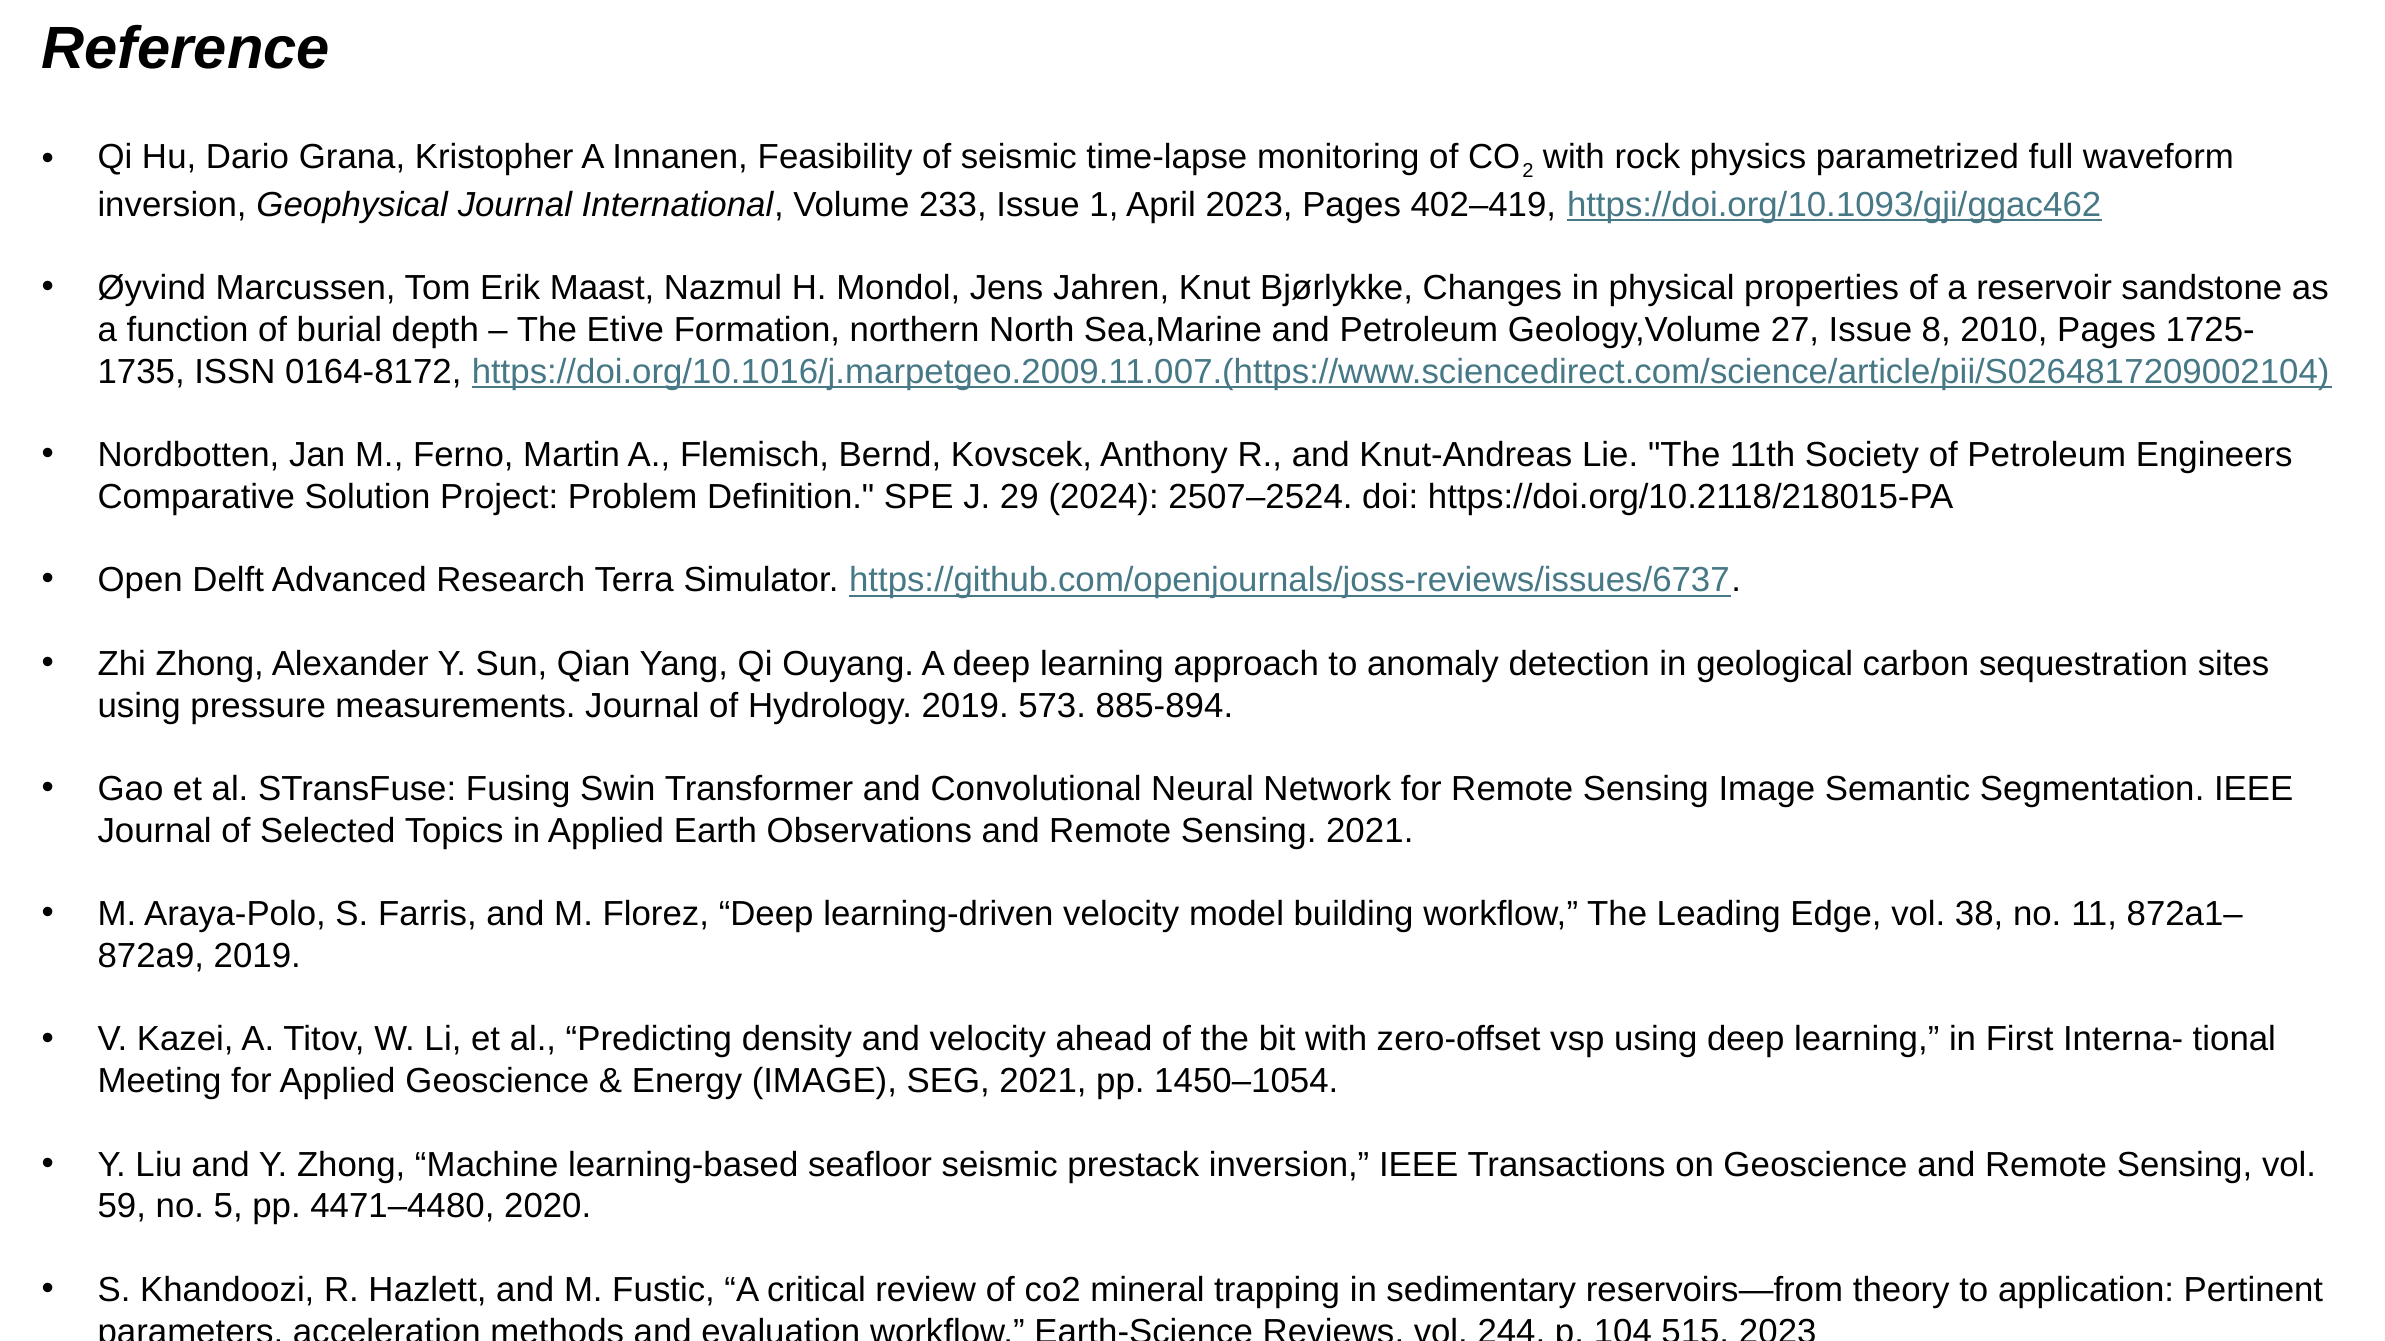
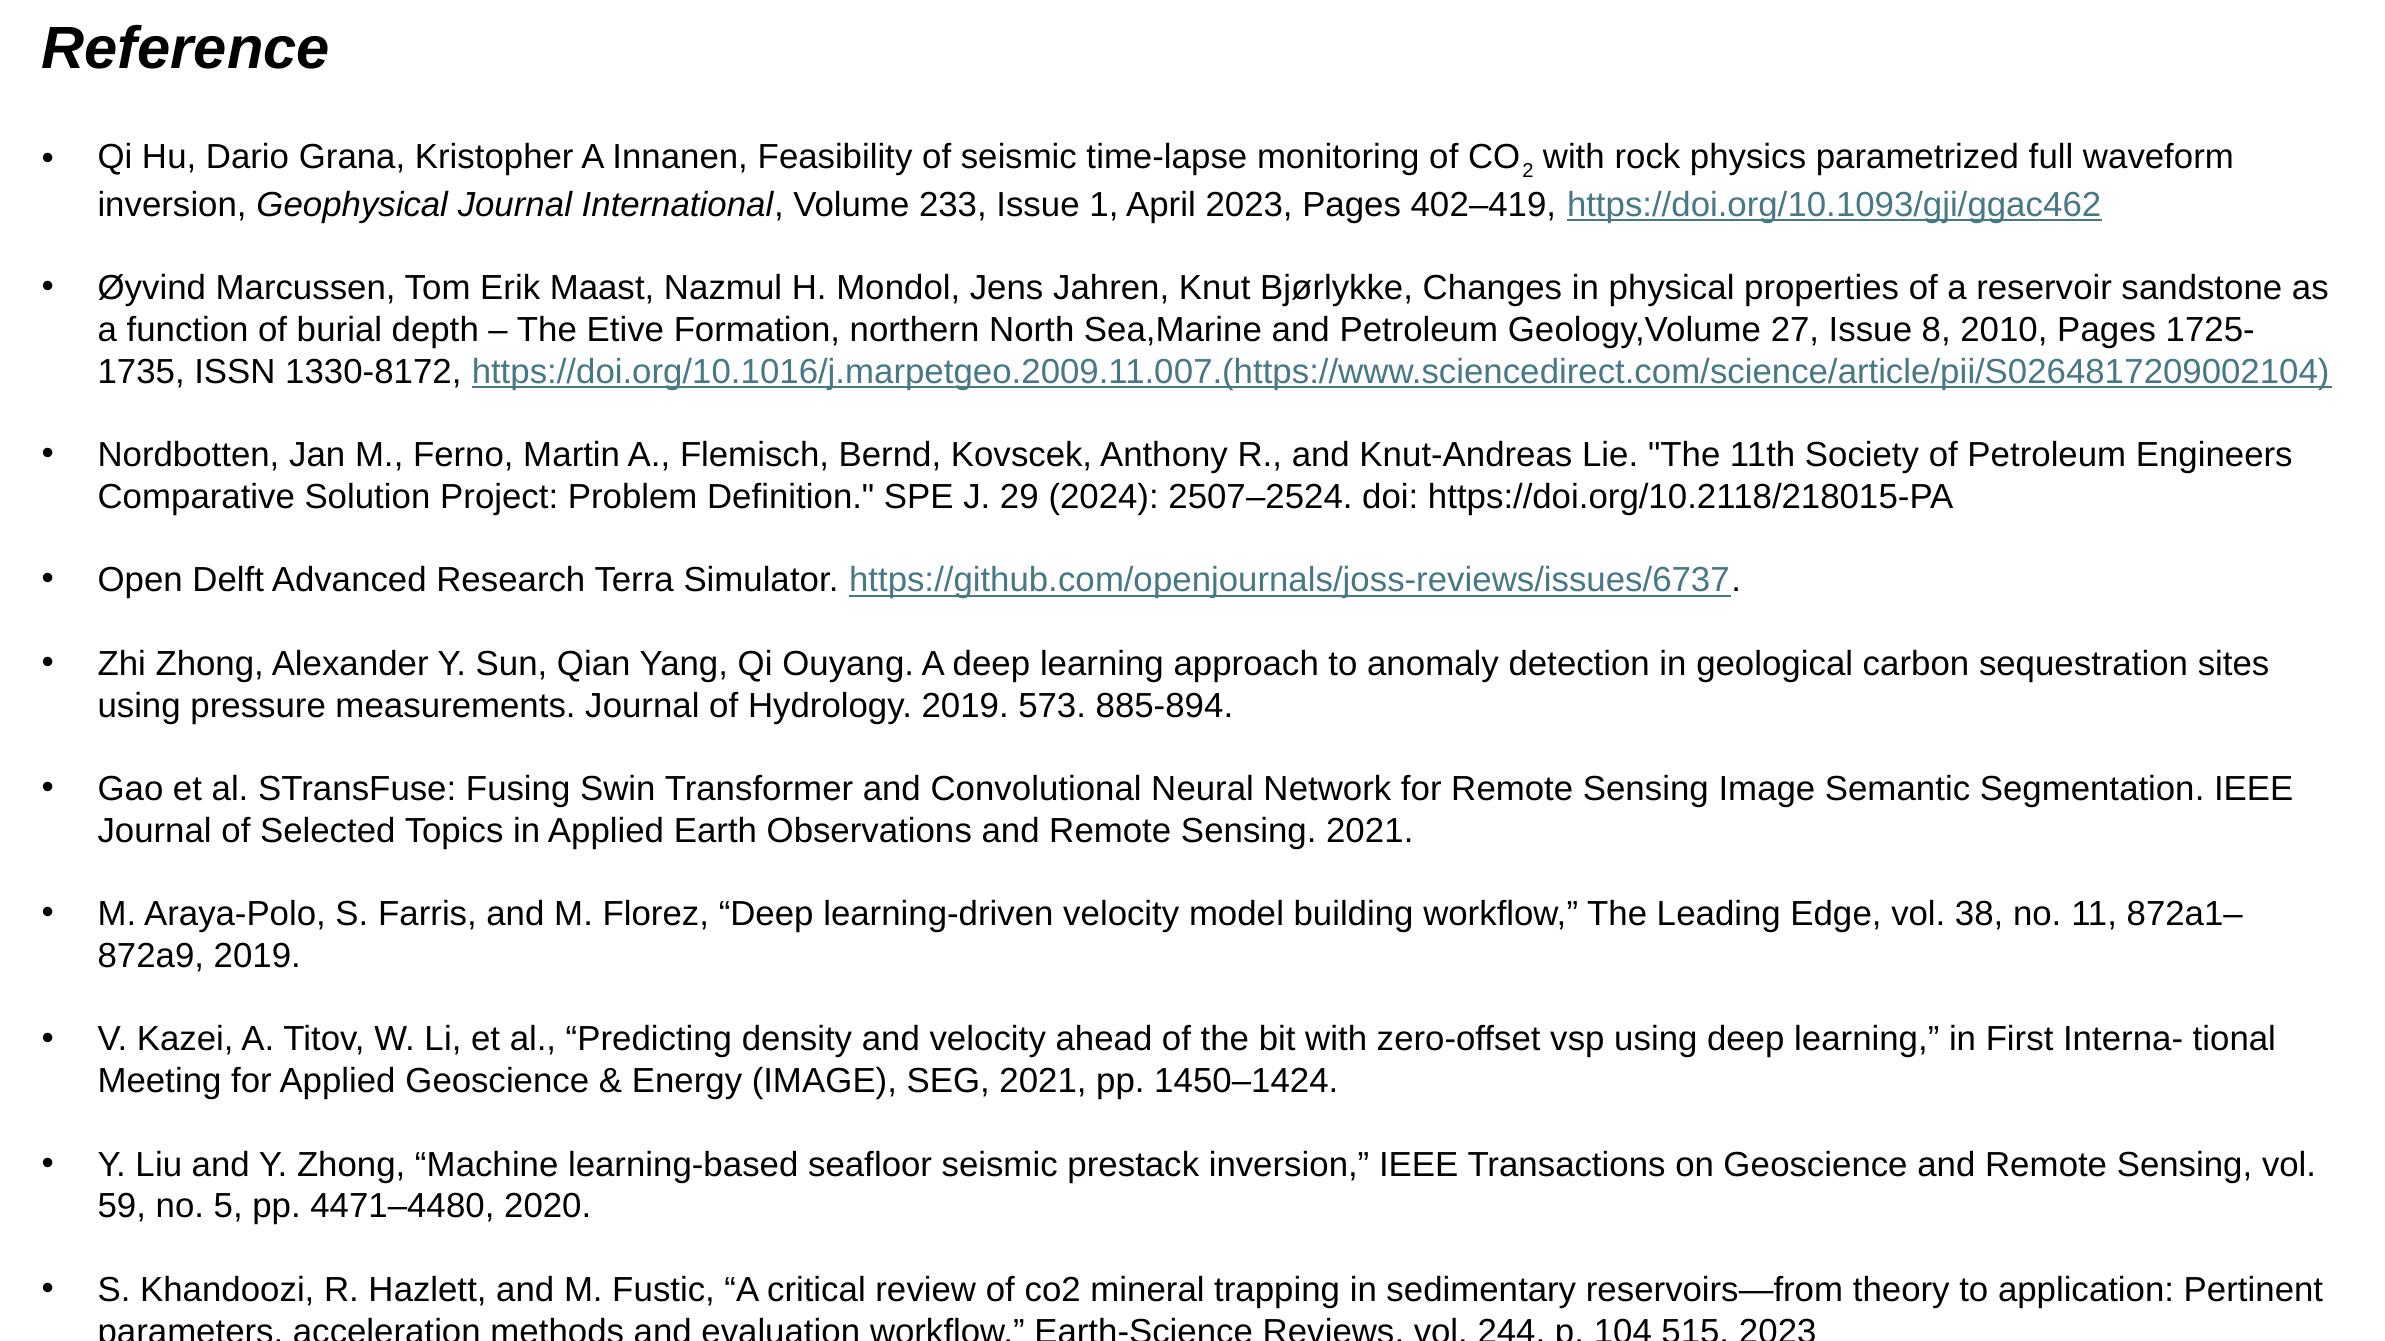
0164-8172: 0164-8172 -> 1330-8172 (373, 372)
1450–1054: 1450–1054 -> 1450–1424 (1246, 1082)
